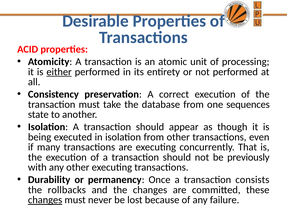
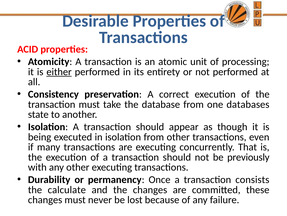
sequences: sequences -> databases (248, 104)
rollbacks: rollbacks -> calculate (67, 189)
changes underline: present -> none (45, 199)
